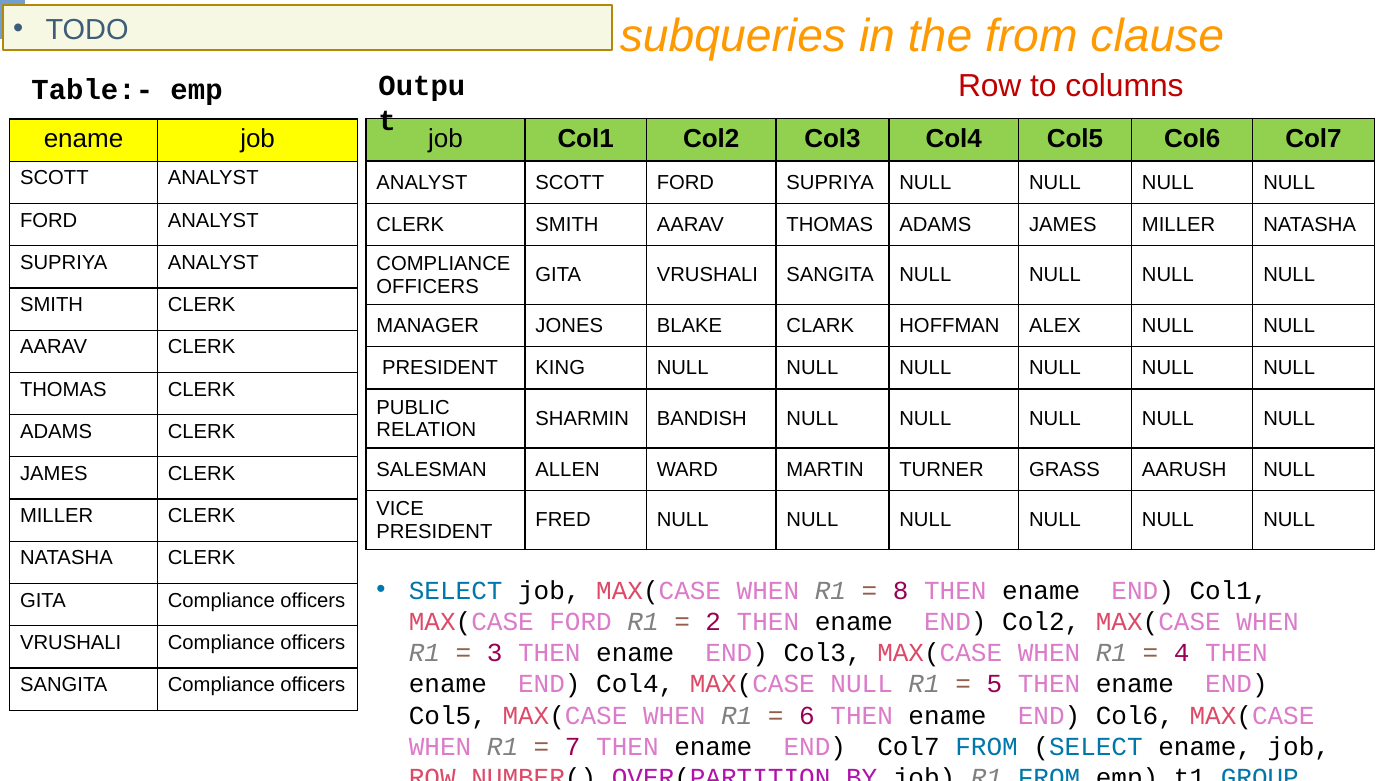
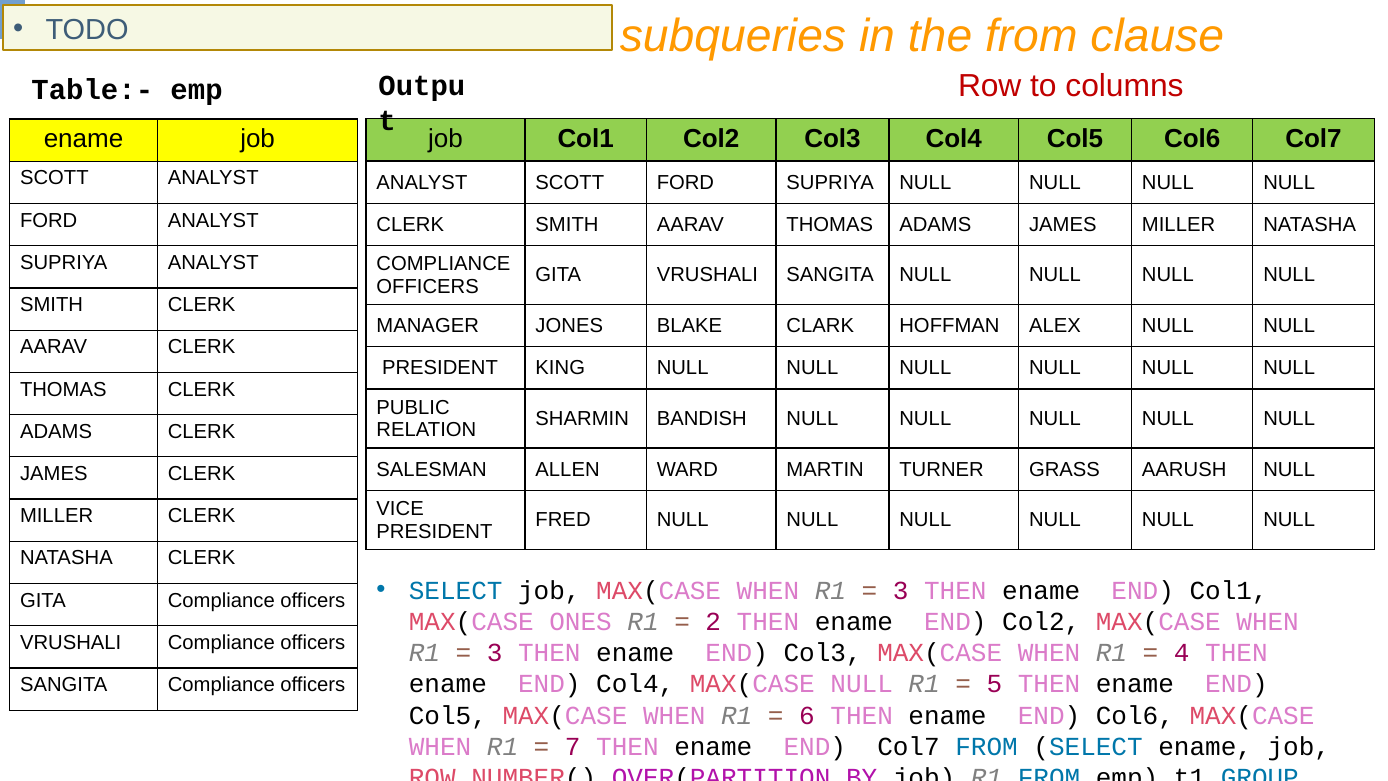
8: 8 -> 3 (901, 590)
MAX(CASE FORD: FORD -> ONES (581, 621)
